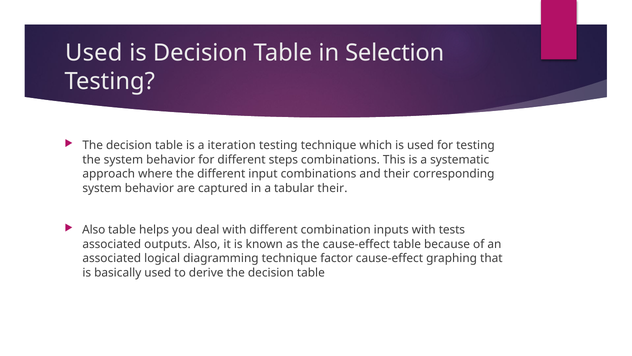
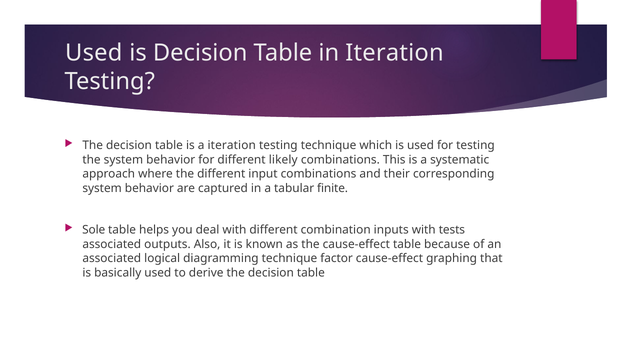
in Selection: Selection -> Iteration (394, 53)
steps: steps -> likely (283, 159)
tabular their: their -> finite (333, 188)
Also: Also -> Sole (94, 230)
